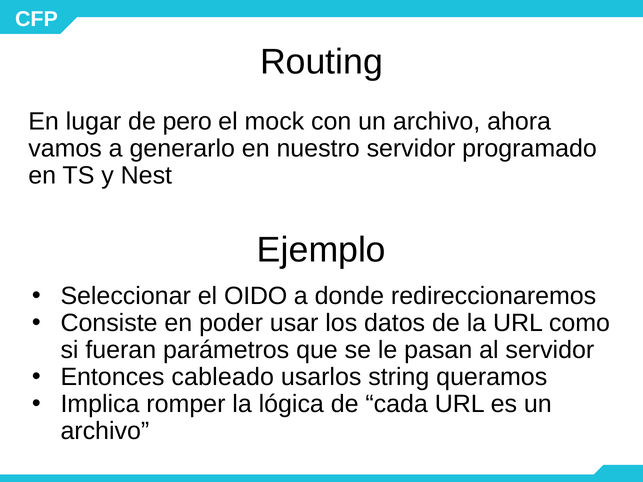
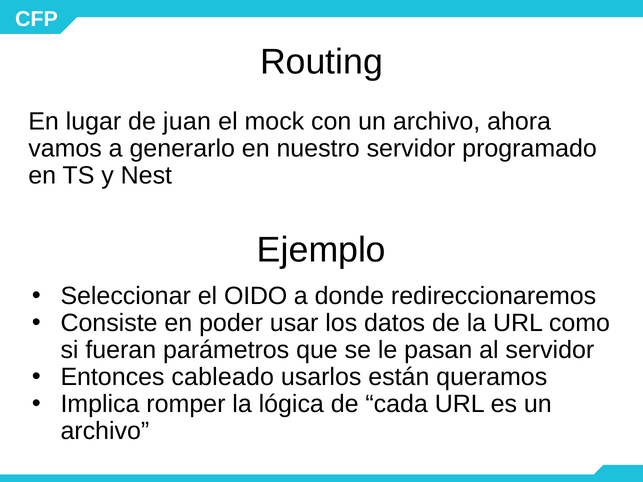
pero: pero -> juan (187, 122)
string: string -> están (399, 377)
